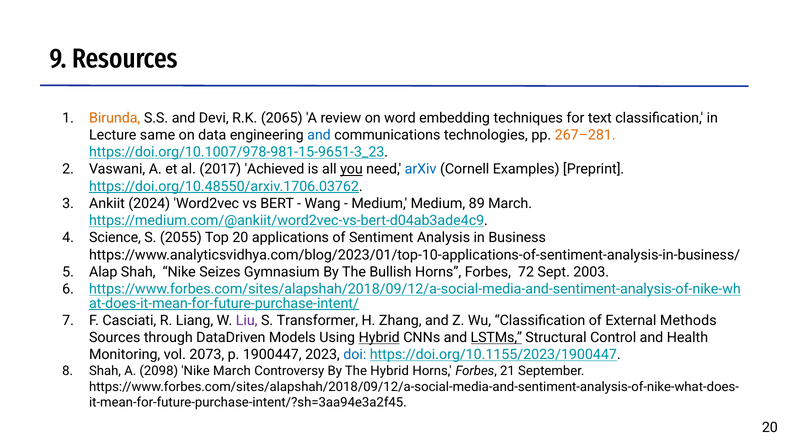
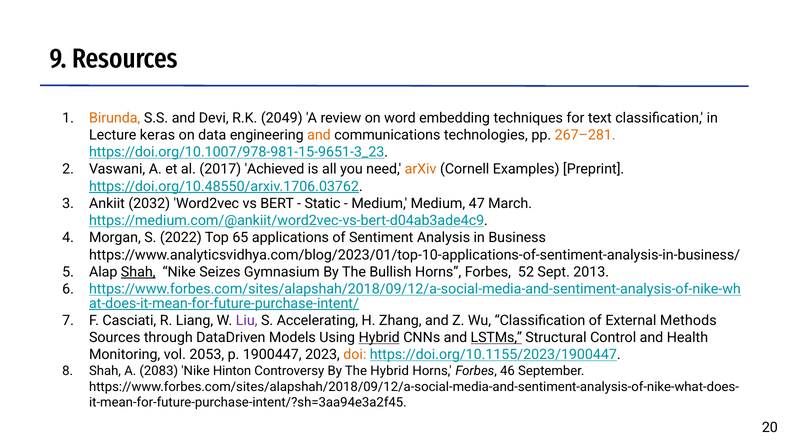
2065: 2065 -> 2049 (282, 118)
same: same -> keras (157, 135)
and colour: blue -> orange (319, 135)
you underline: present -> none (351, 169)
arXiv colour: blue -> orange (421, 169)
2024: 2024 -> 2032 (149, 203)
Wang: Wang -> Static (323, 203)
89: 89 -> 47 (477, 203)
Science: Science -> Morgan (115, 238)
2055: 2055 -> 2022 (181, 238)
Top 20: 20 -> 65 (240, 238)
Shah underline: none -> present (138, 272)
72: 72 -> 52 (526, 272)
2003: 2003 -> 2013 (591, 272)
Transformer: Transformer -> Accelerating (317, 320)
2073: 2073 -> 2053 (207, 355)
doi colour: blue -> orange (355, 355)
2098: 2098 -> 2083 (159, 371)
Nike March: March -> Hinton (232, 371)
21: 21 -> 46 (507, 371)
